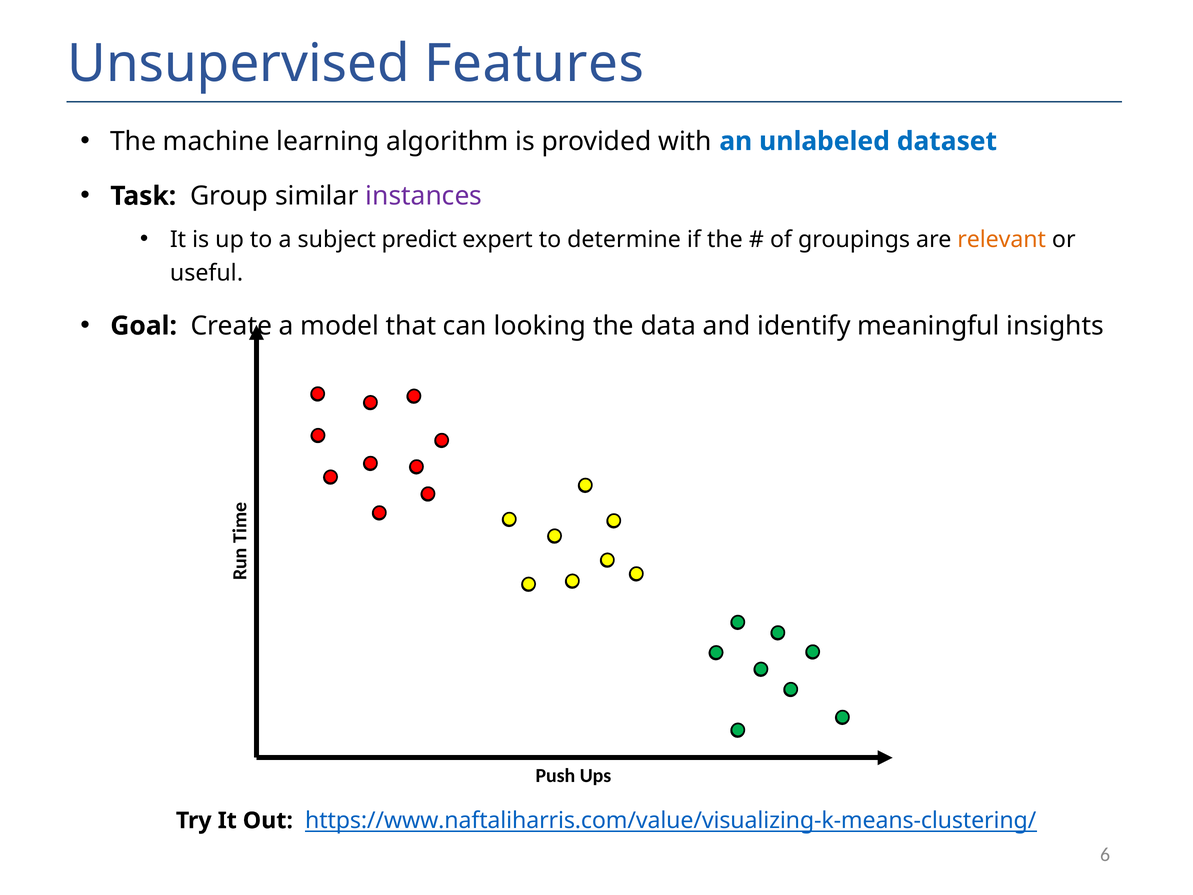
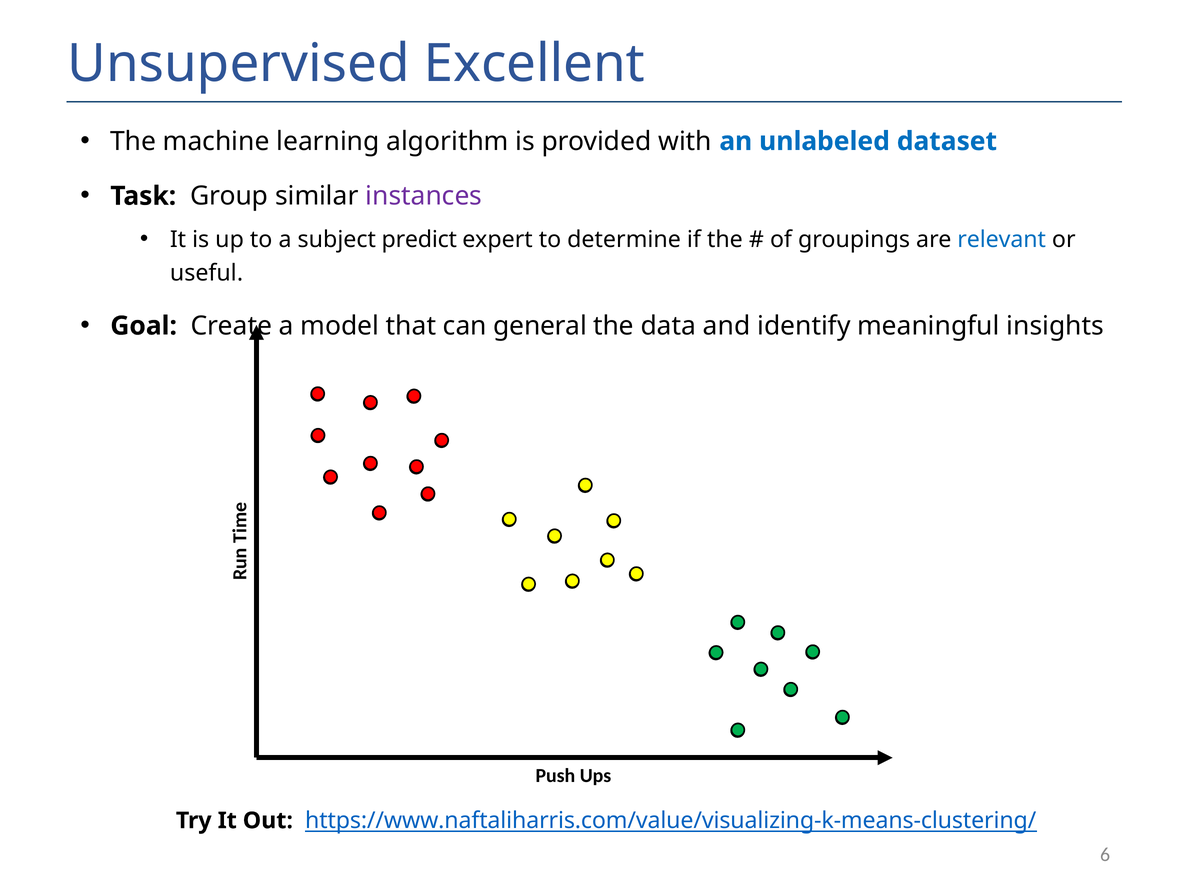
Features: Features -> Excellent (534, 64)
relevant colour: orange -> blue (1002, 239)
looking: looking -> general (540, 326)
